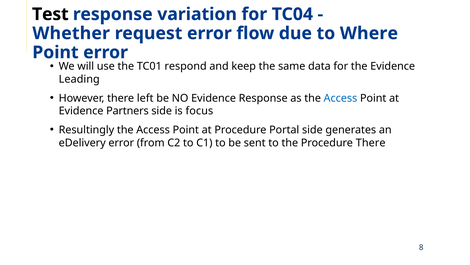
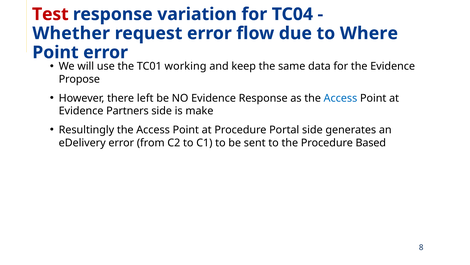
Test colour: black -> red (50, 14)
respond: respond -> working (186, 66)
Leading: Leading -> Propose (79, 79)
focus: focus -> make (199, 111)
Procedure There: There -> Based (371, 142)
